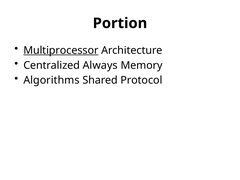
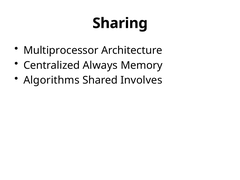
Portion: Portion -> Sharing (120, 23)
Multiprocessor underline: present -> none (61, 50)
Protocol: Protocol -> Involves (141, 80)
